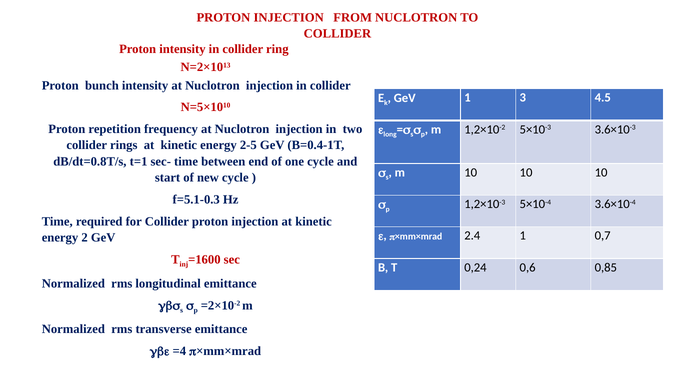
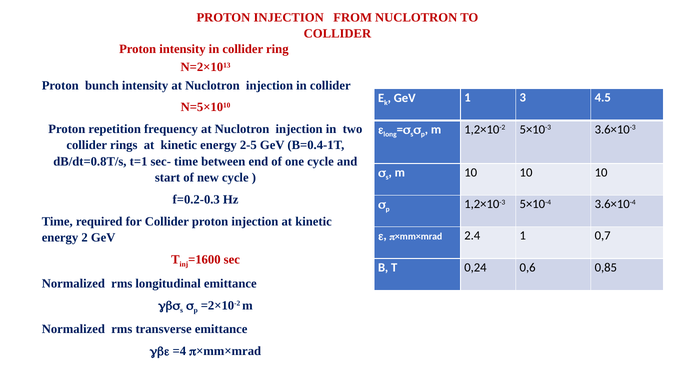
f=5.1-0.3: f=5.1-0.3 -> f=0.2-0.3 (196, 200)
